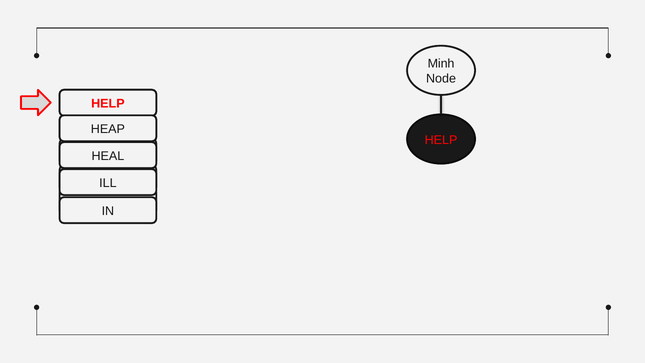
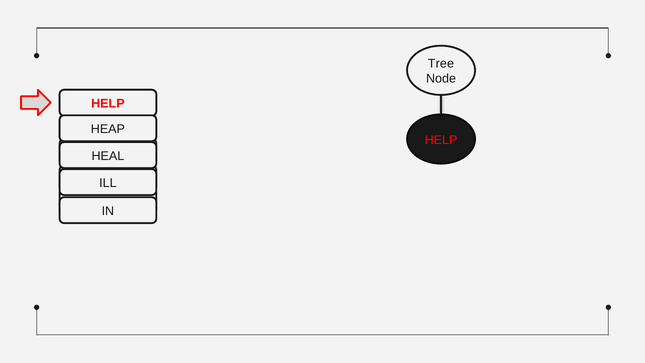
Minh: Minh -> Tree (441, 64)
